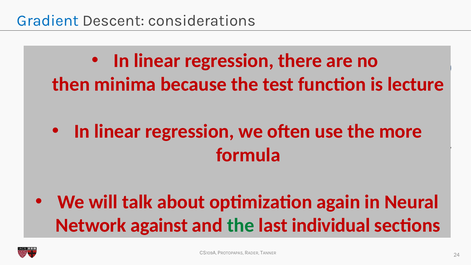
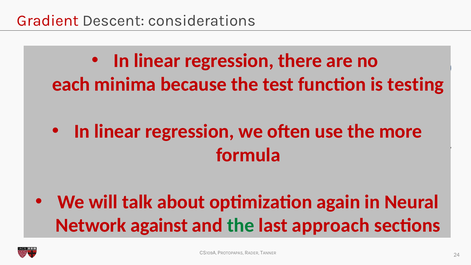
Gradient colour: blue -> red (48, 21)
then: then -> each (71, 84)
lecture: lecture -> testing (416, 84)
last individual: individual -> approach (331, 225)
